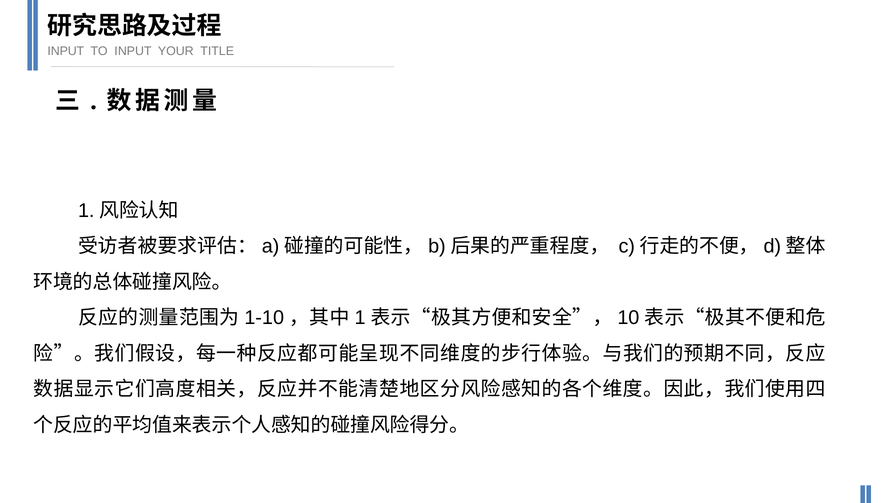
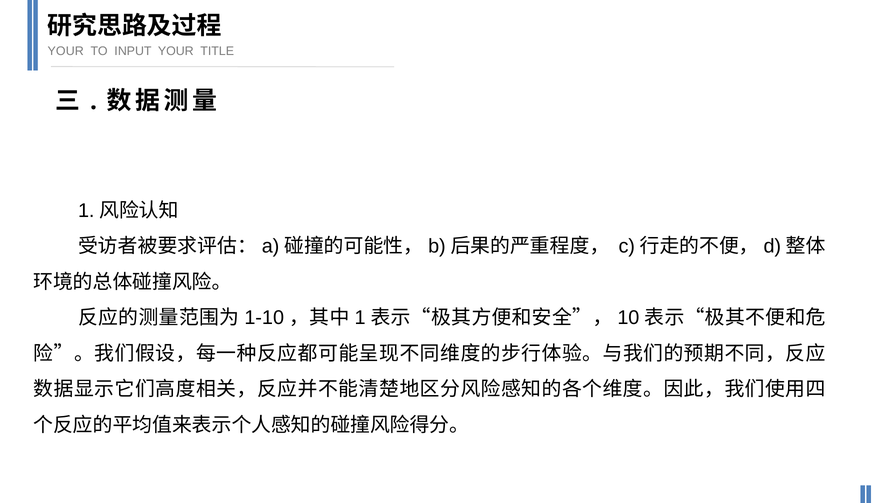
INPUT: INPUT -> YOUR (66, 51)
